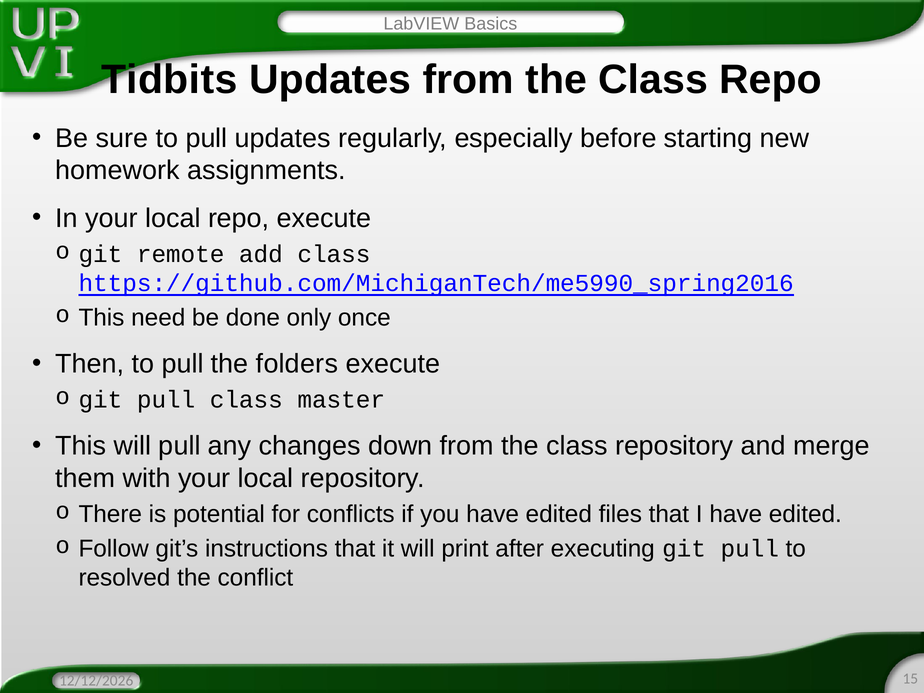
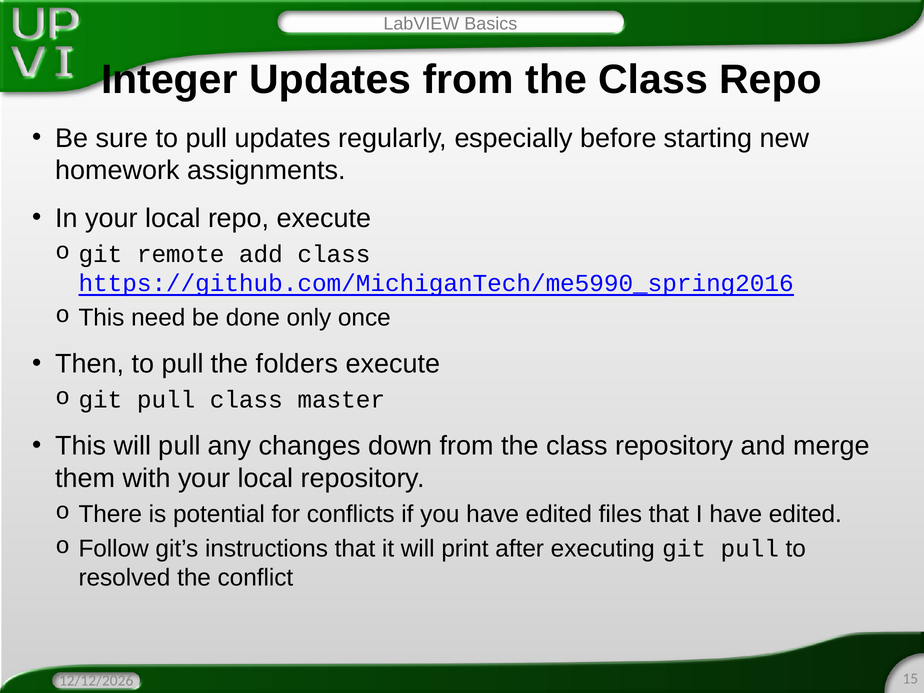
Tidbits: Tidbits -> Integer (169, 80)
